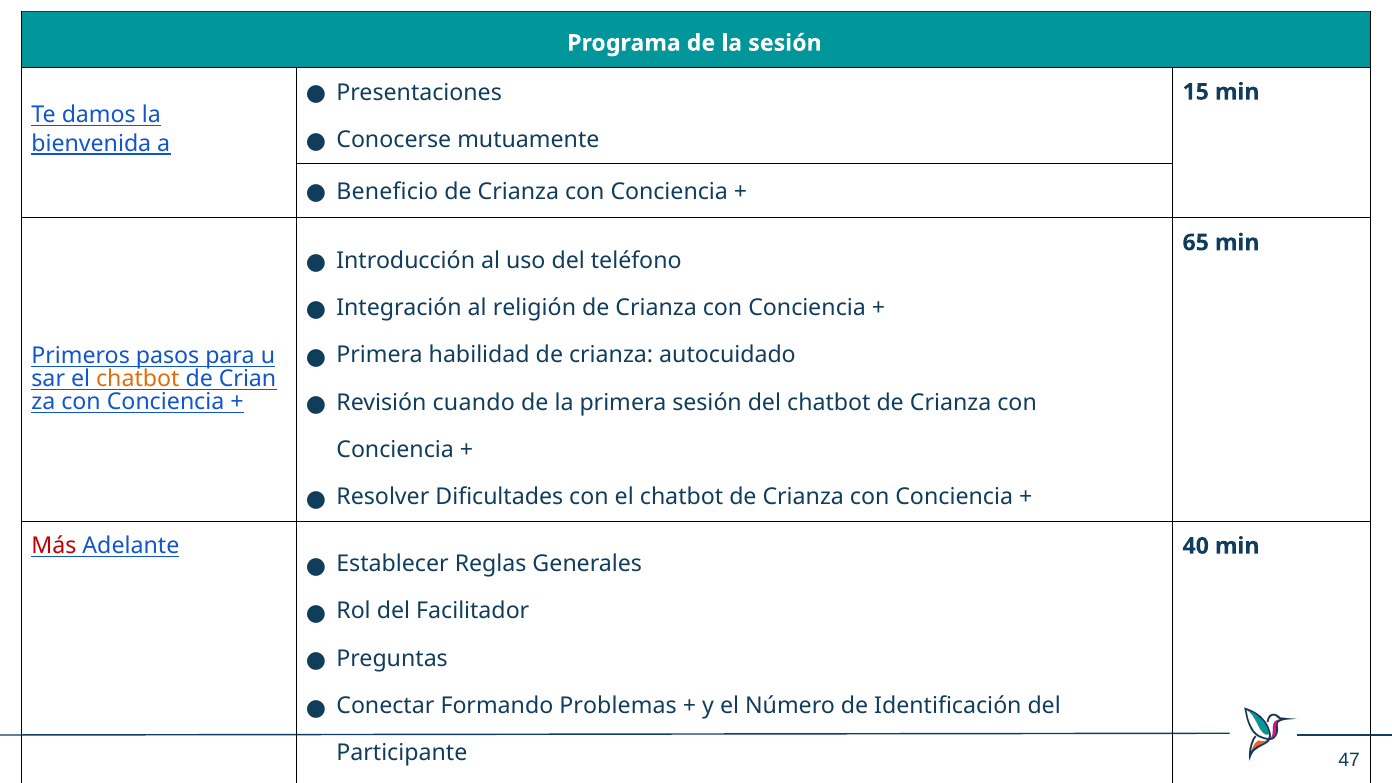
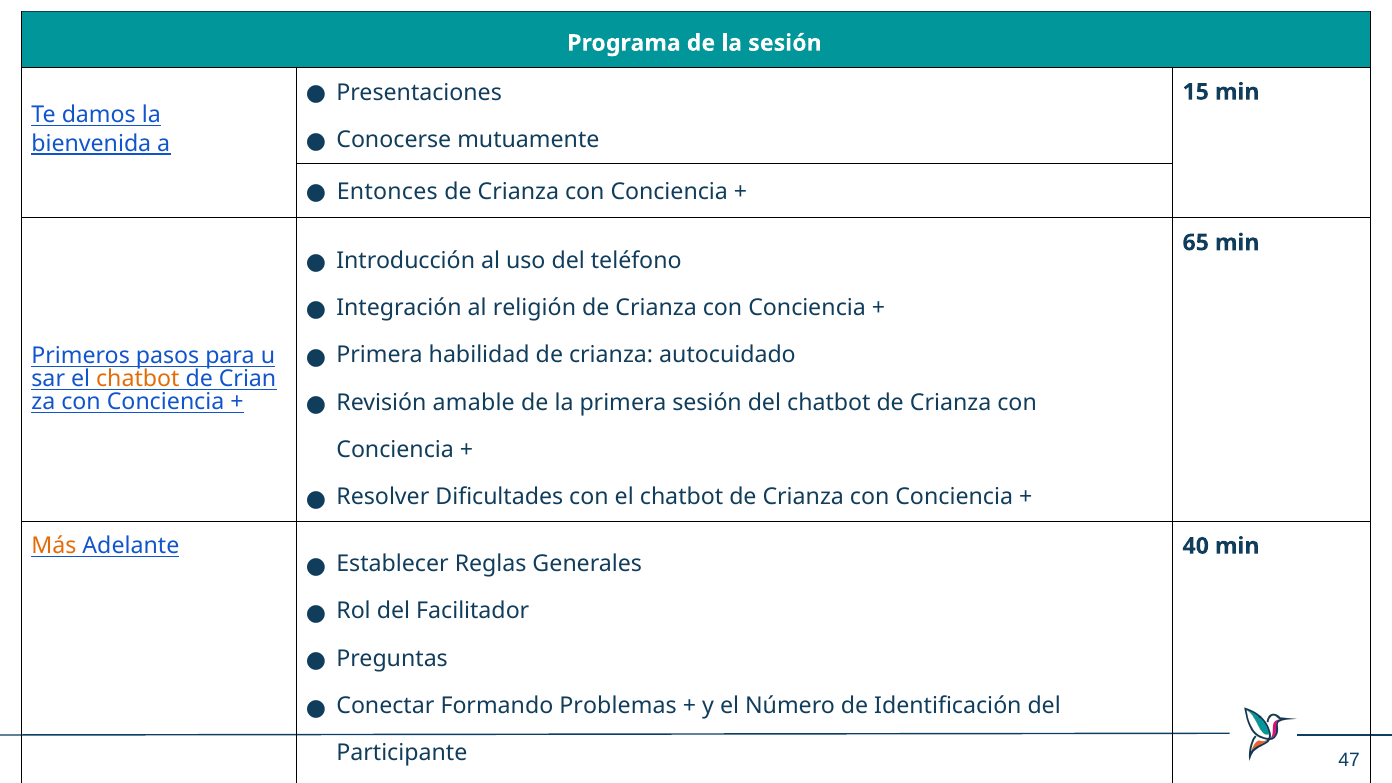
Beneficio: Beneficio -> Entonces (387, 192)
cuando: cuando -> amable (474, 403)
Más colour: red -> orange (54, 546)
